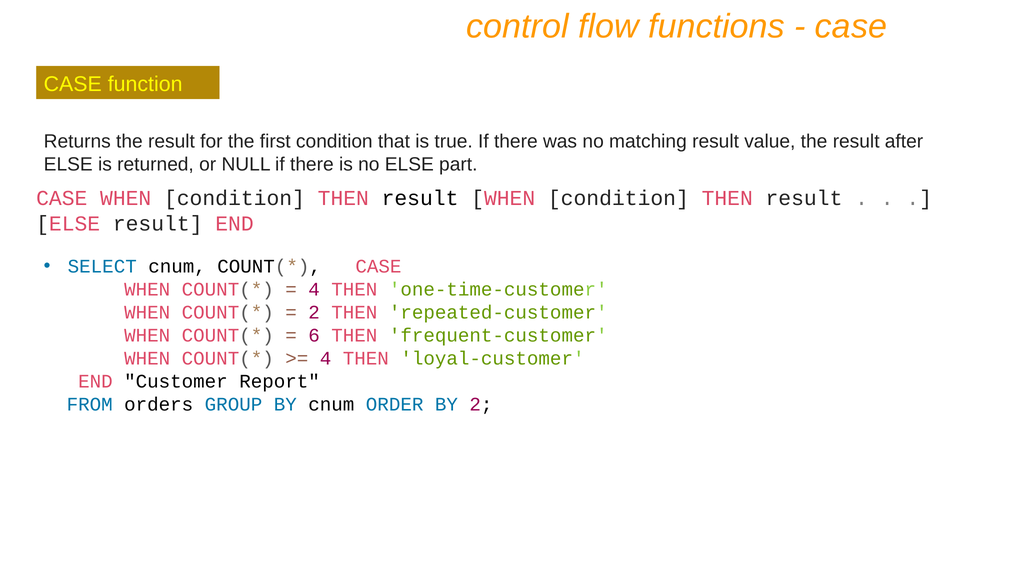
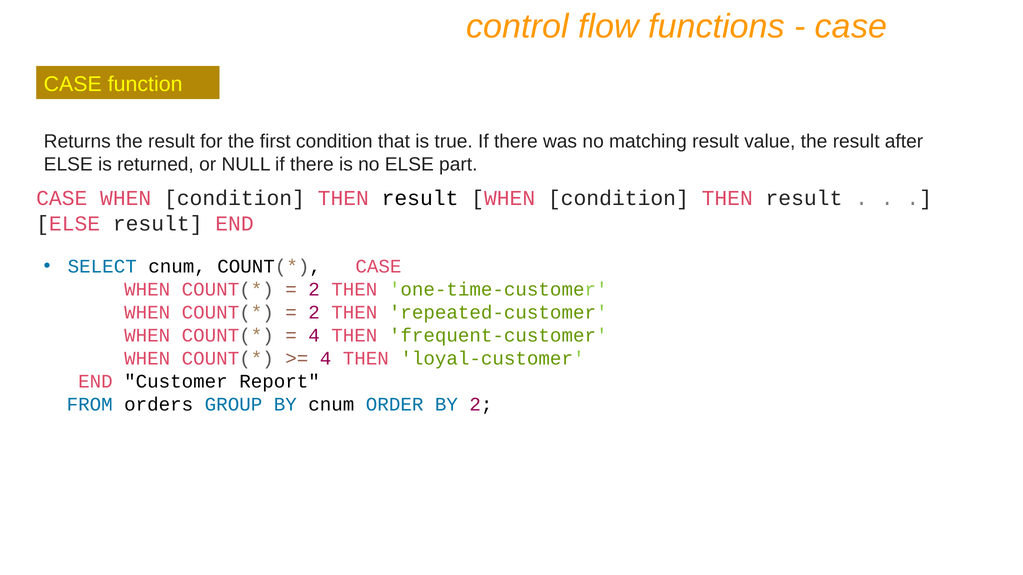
4: 4 -> 2 (314, 290)
6: 6 -> 4 (314, 336)
